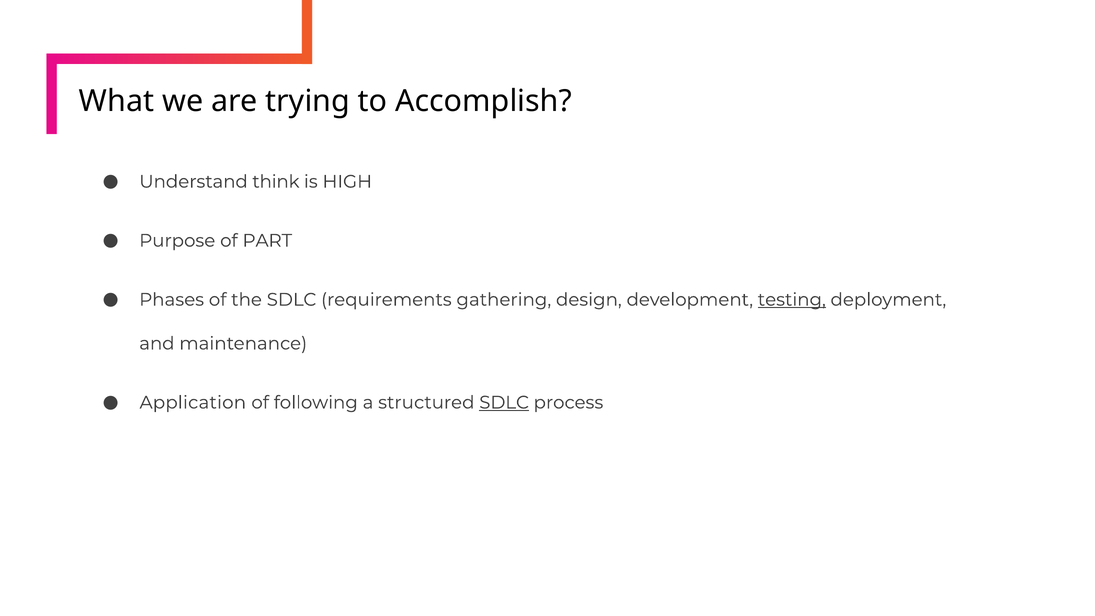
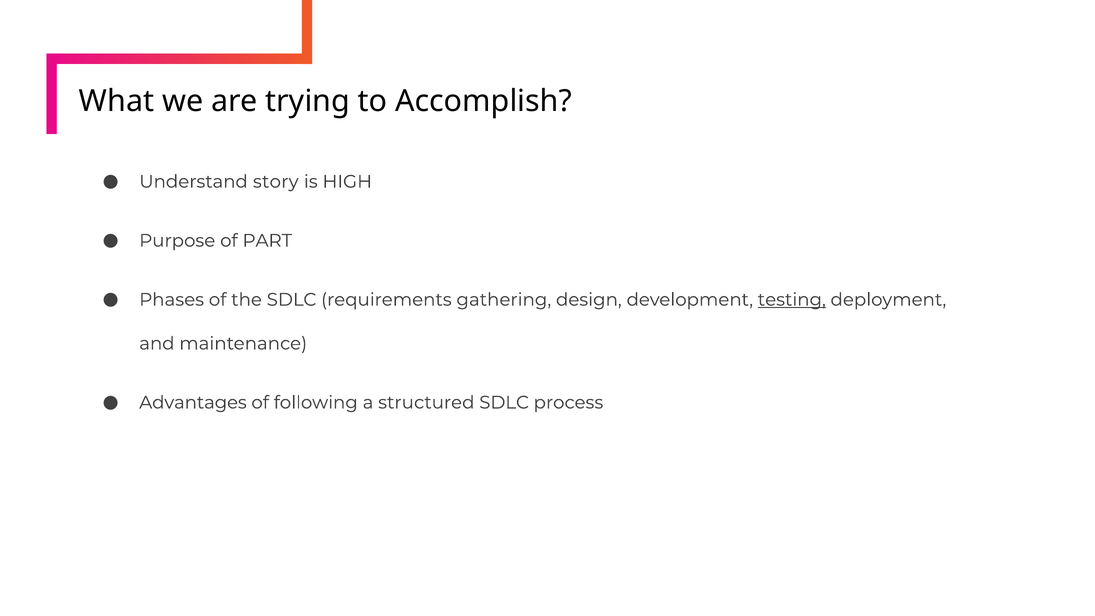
think: think -> story (276, 182)
Application: Application -> Advantages (193, 402)
SDLC underline: present -> none (504, 402)
